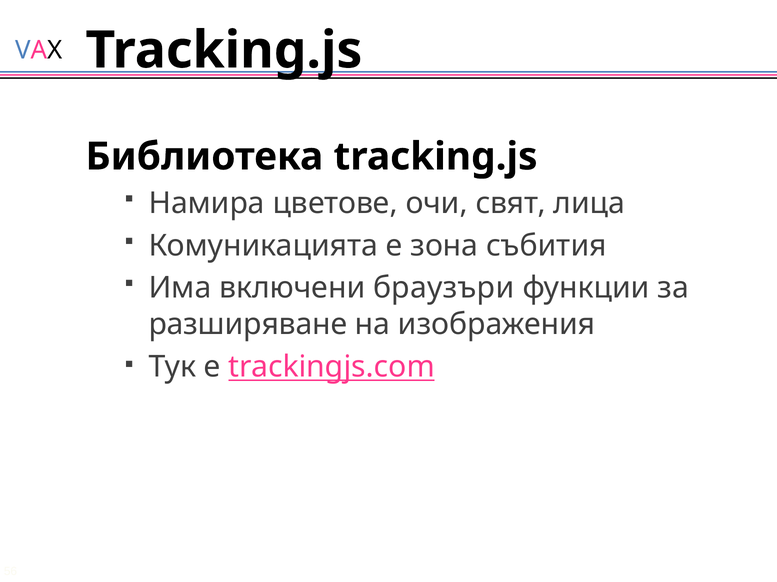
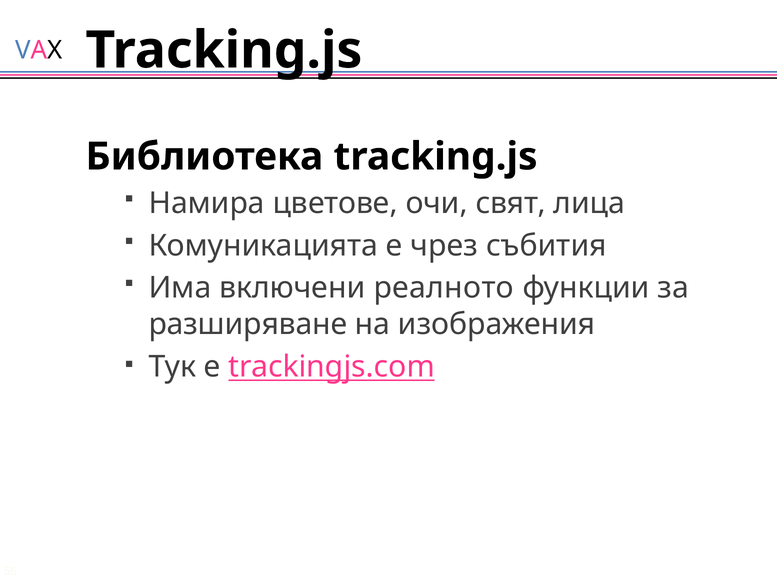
зона: зона -> чрез (444, 246)
браузъри: браузъри -> реалното (444, 288)
